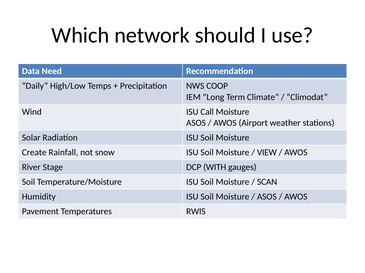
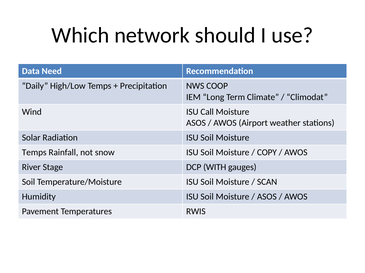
Create: Create -> Temps (34, 153)
VIEW: VIEW -> COPY (267, 153)
